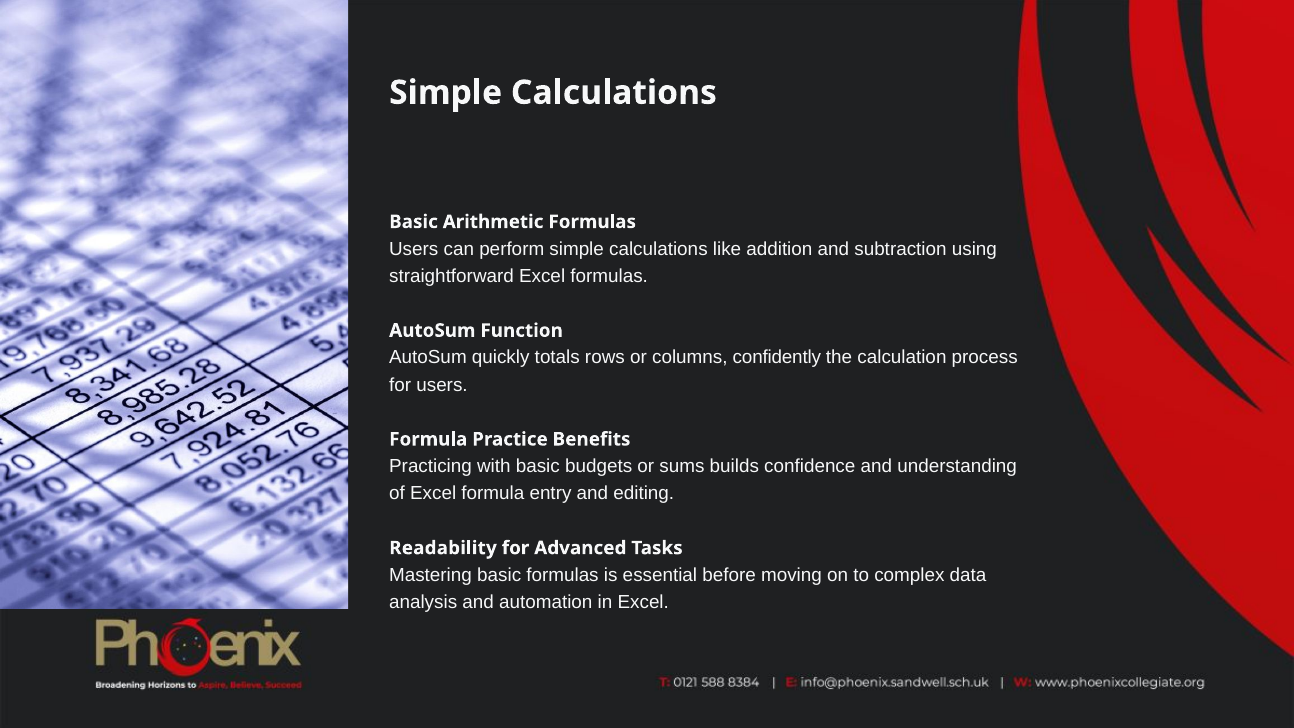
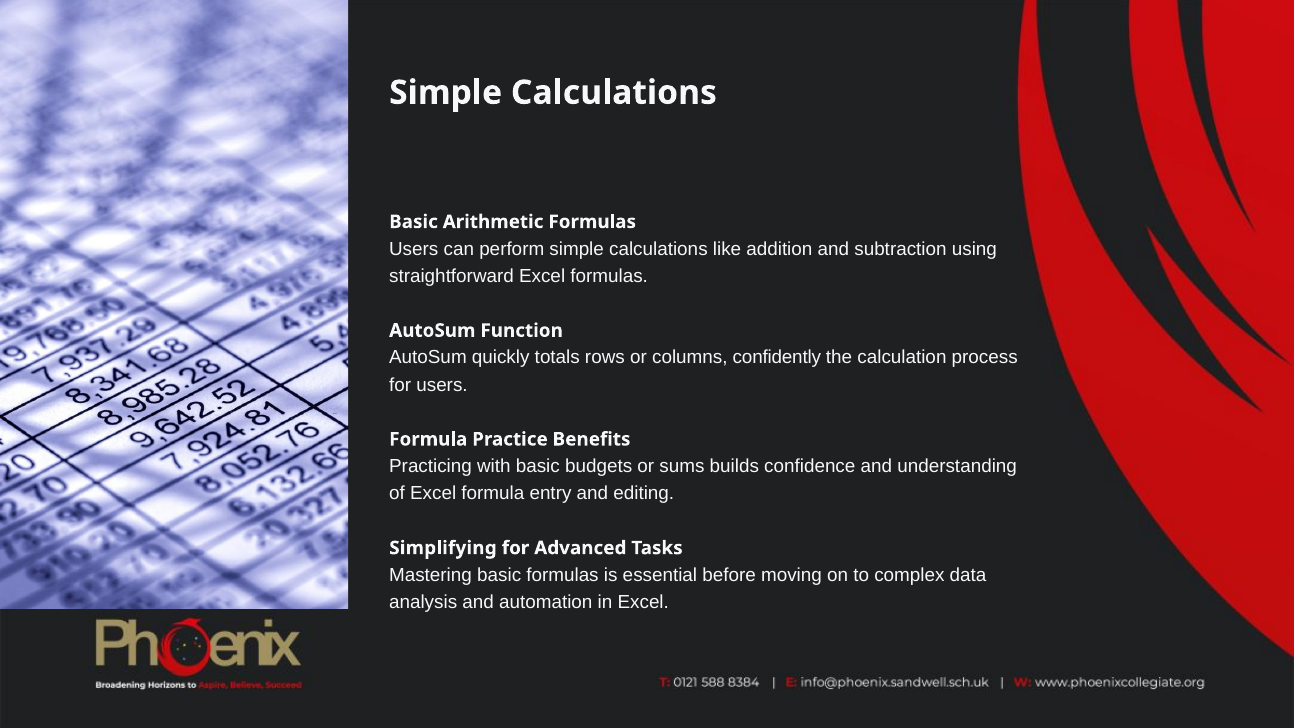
Readability: Readability -> Simplifying (443, 548)
